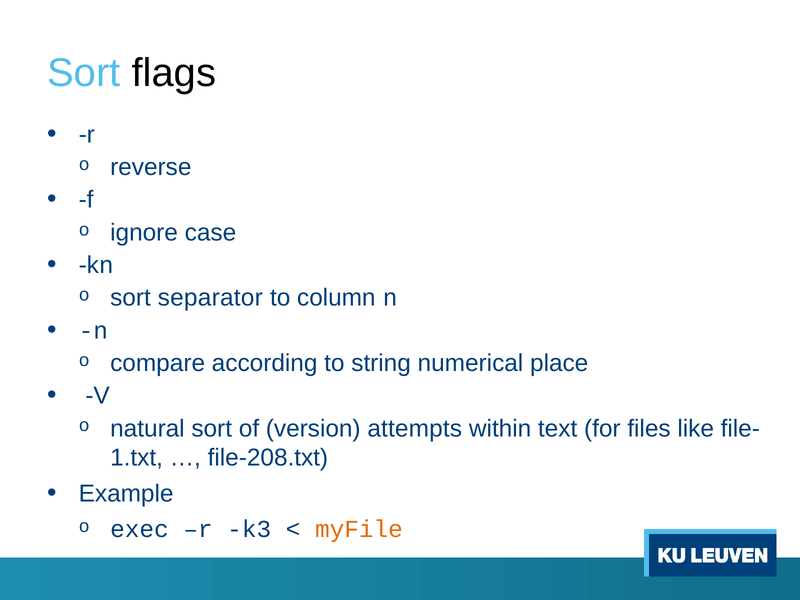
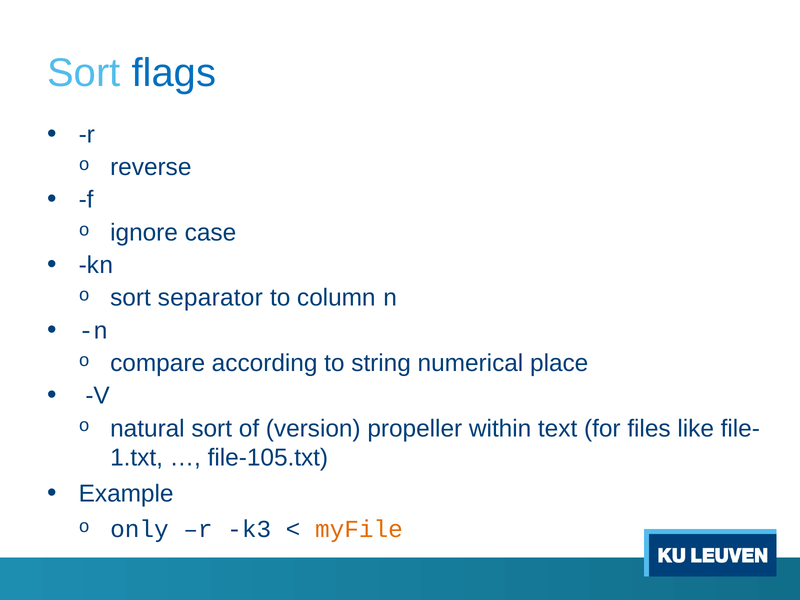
flags colour: black -> blue (174, 73)
attempts: attempts -> propeller (415, 428)
file-208.txt: file-208.txt -> file-105.txt (268, 458)
exec: exec -> only (140, 529)
